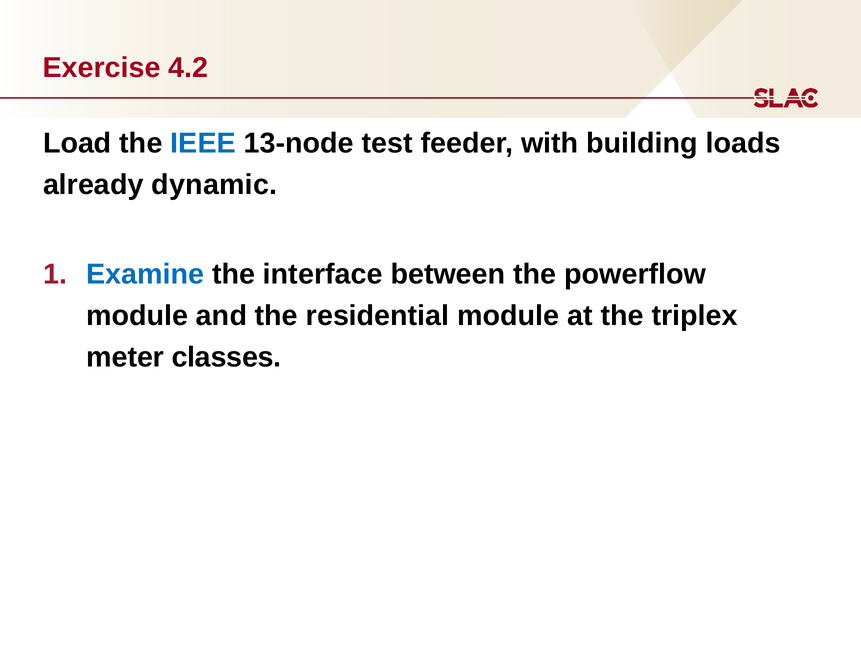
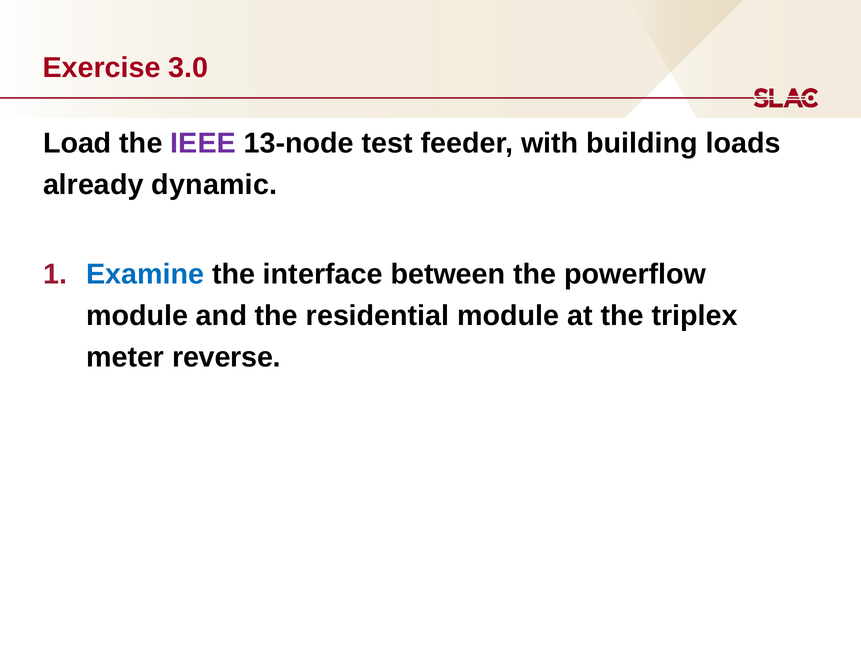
4.2: 4.2 -> 3.0 (188, 68)
IEEE colour: blue -> purple (203, 143)
classes: classes -> reverse (226, 357)
